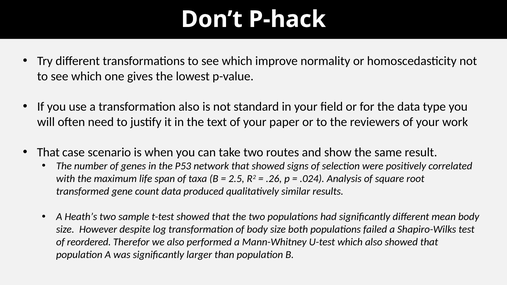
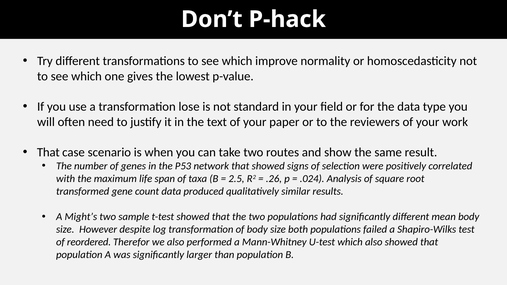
transformation also: also -> lose (189, 107)
Heath’s: Heath’s -> Might’s (81, 217)
